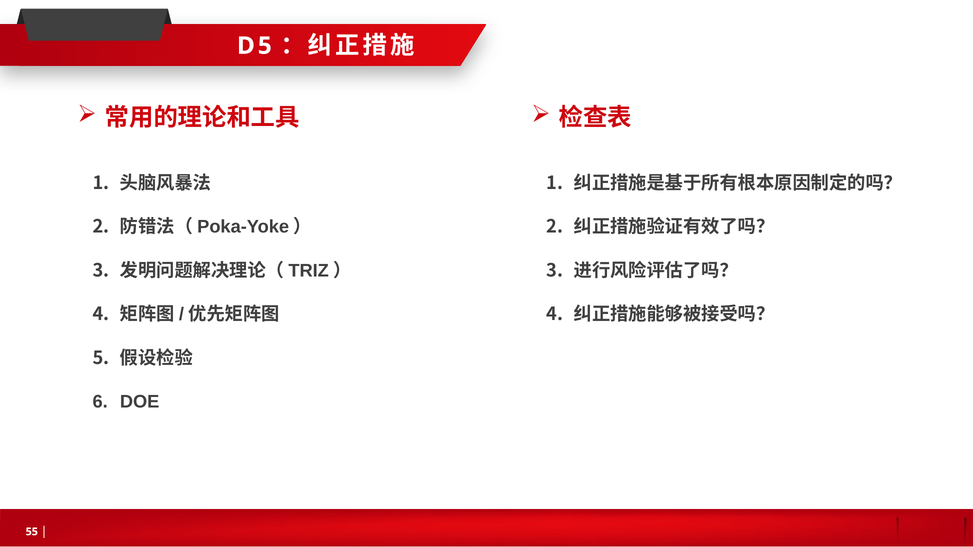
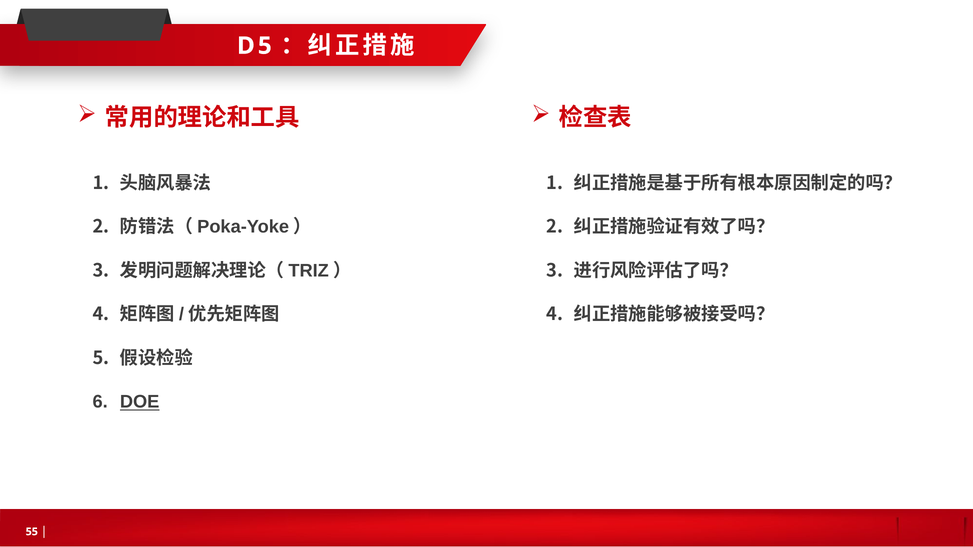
DOE underline: none -> present (140, 402)
